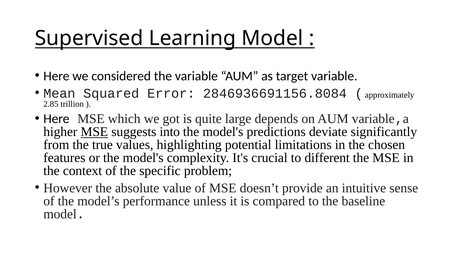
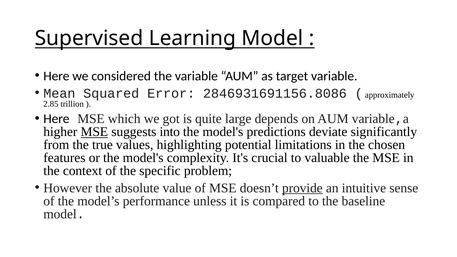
2846936691156.8084: 2846936691156.8084 -> 2846931691156.8086 (275, 93)
different: different -> valuable (327, 158)
provide underline: none -> present (302, 188)
